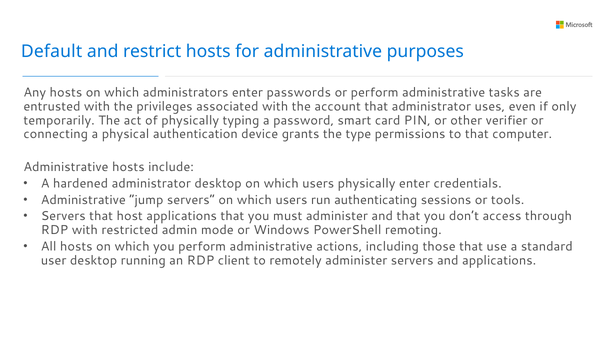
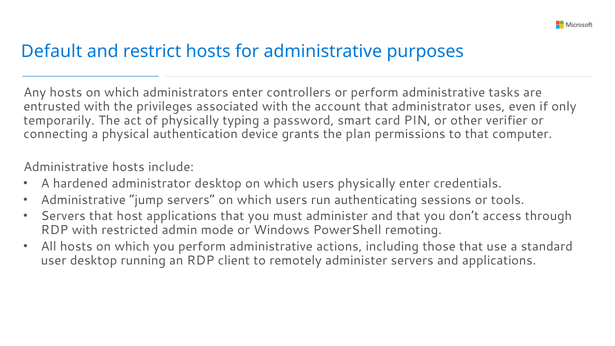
passwords: passwords -> controllers (299, 93)
type: type -> plan (358, 134)
